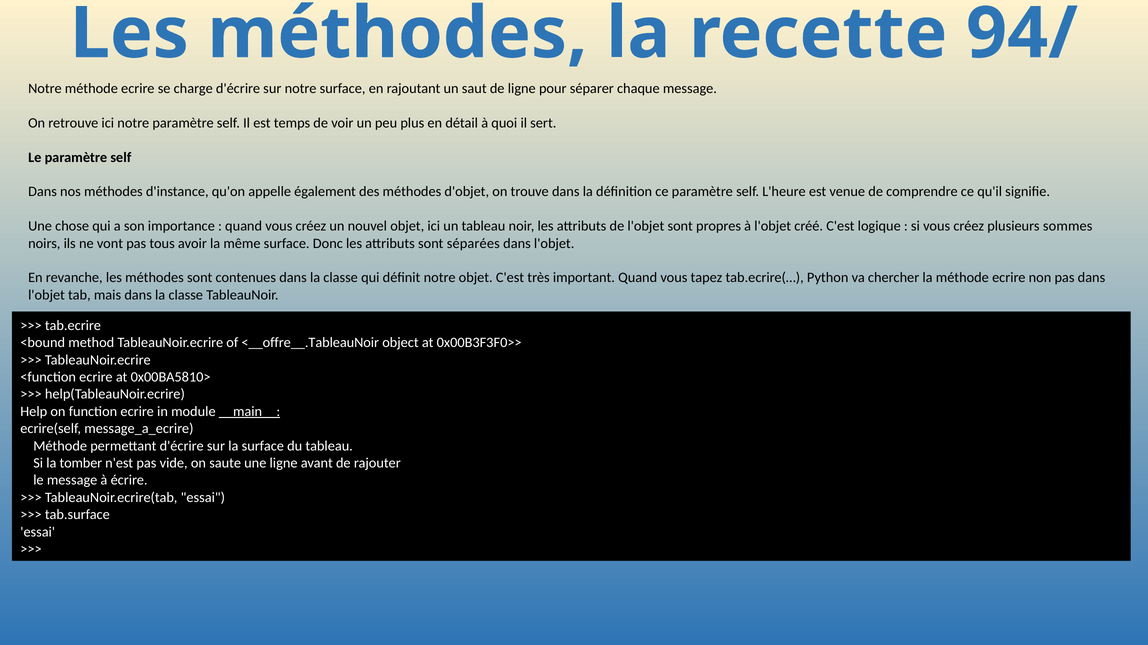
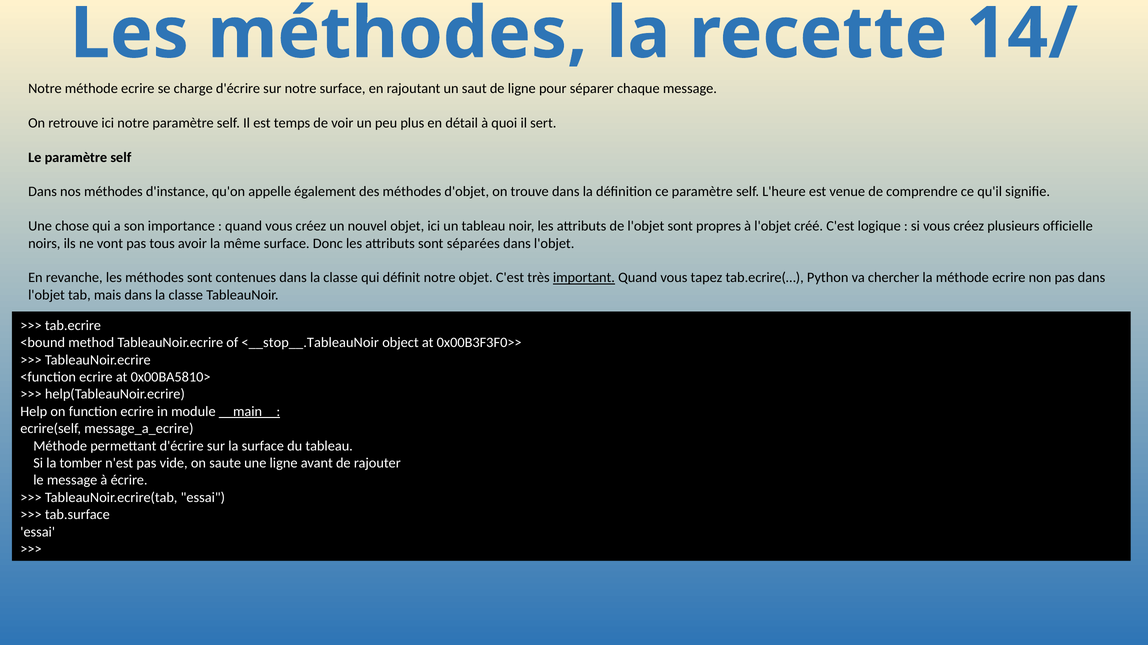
94/: 94/ -> 14/ (1022, 34)
sommes: sommes -> officielle (1068, 226)
important underline: none -> present (584, 278)
<__offre__.TableauNoir: <__offre__.TableauNoir -> <__stop__.TableauNoir (310, 343)
